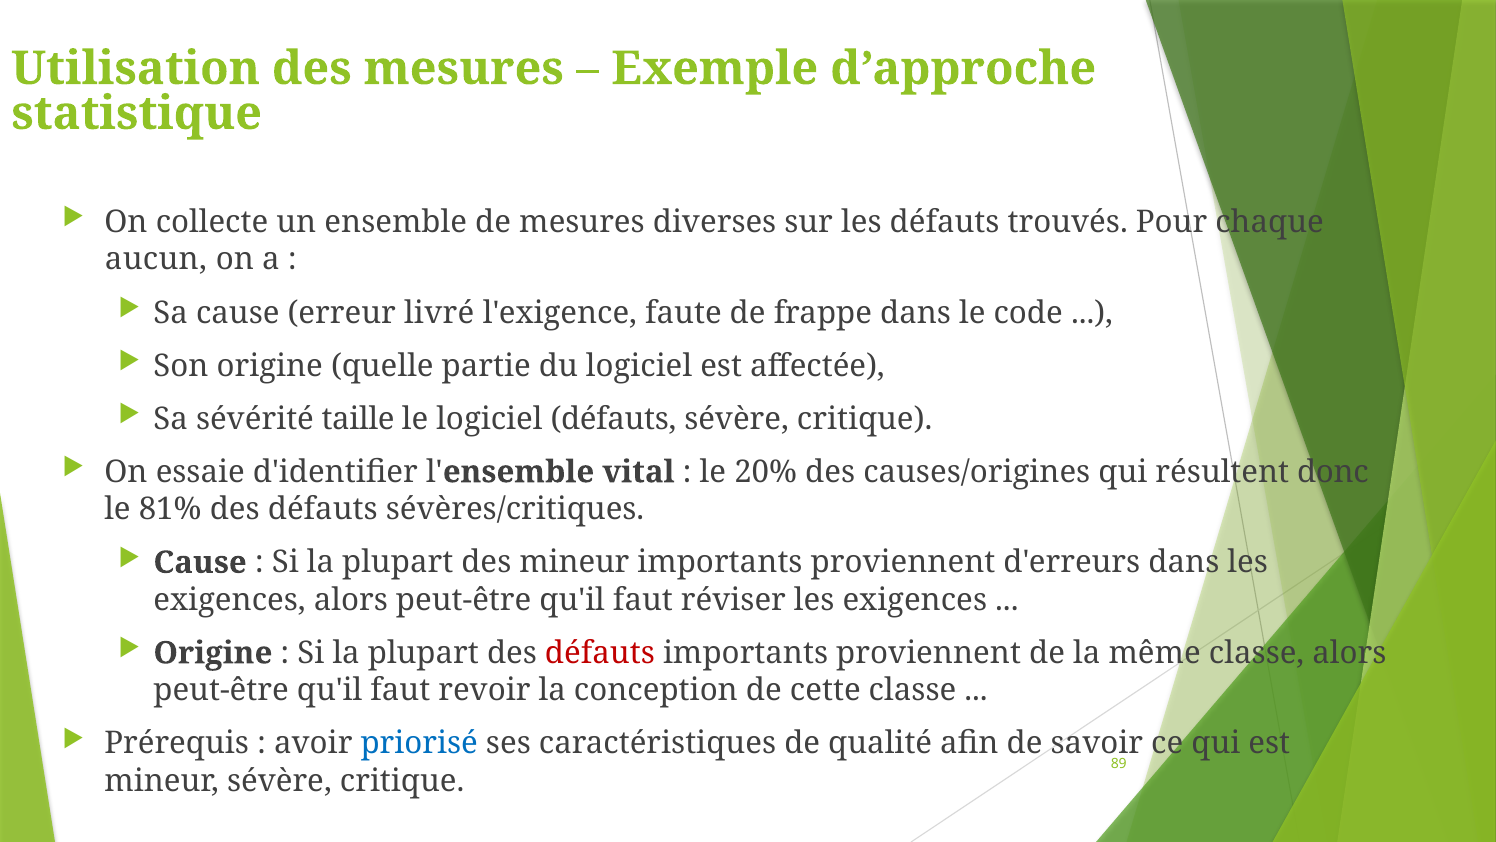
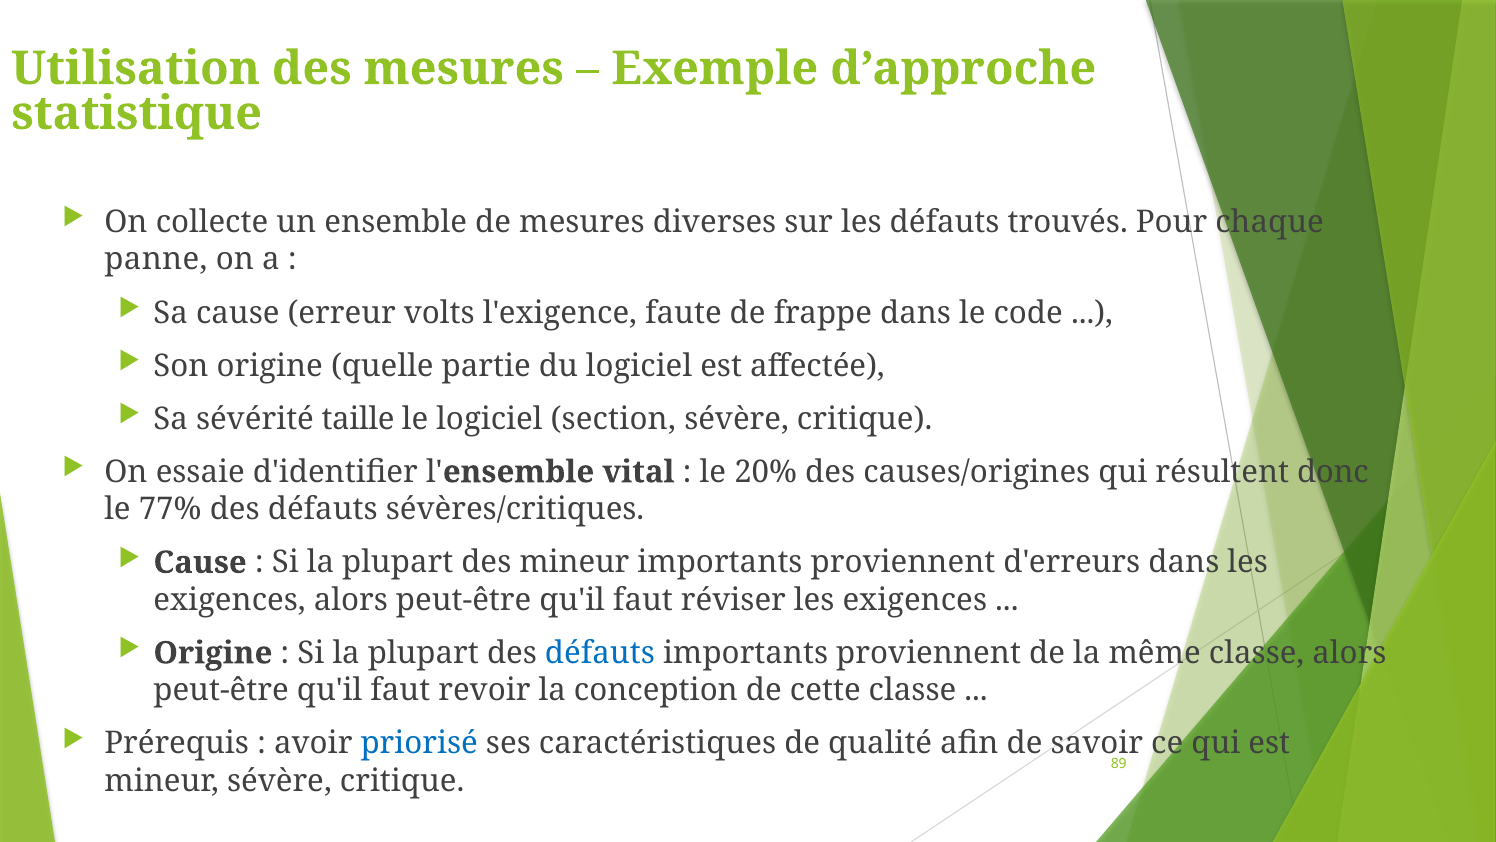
aucun: aucun -> panne (156, 260)
livré: livré -> volts (439, 313)
logiciel défauts: défauts -> section (613, 419)
81%: 81% -> 77% (170, 509)
défauts colour: red -> blue (600, 653)
